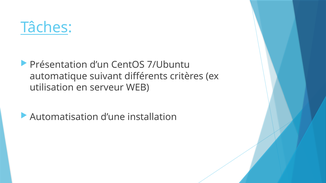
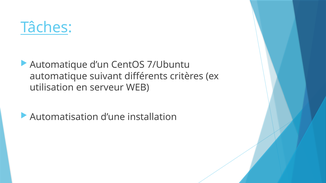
Présentation: Présentation -> Automatique (59, 65)
